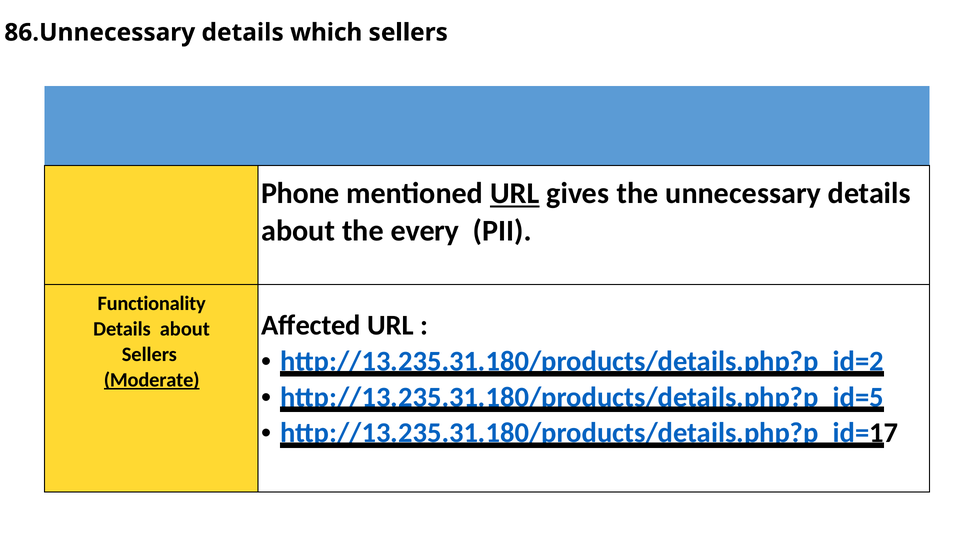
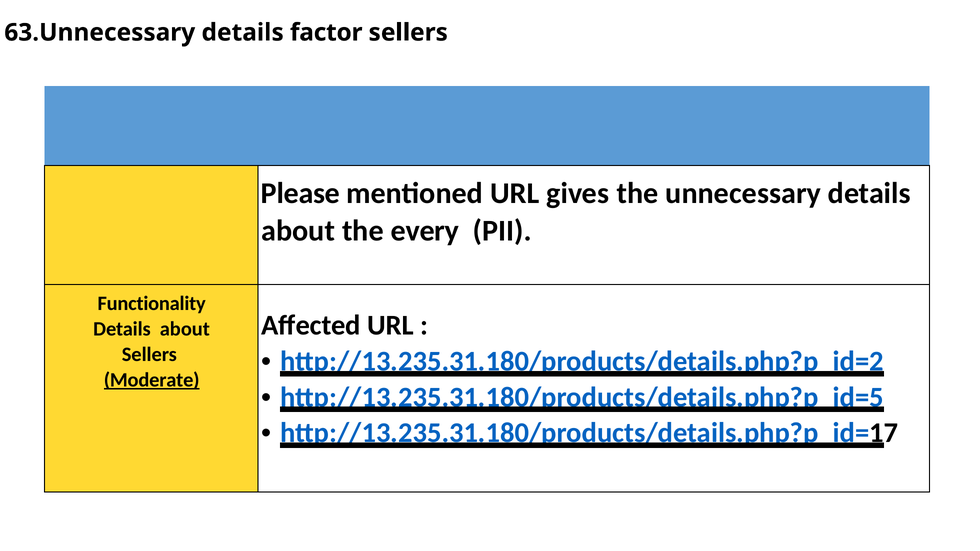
86.Unnecessary: 86.Unnecessary -> 63.Unnecessary (100, 33)
which: which -> factor (326, 33)
Phone: Phone -> Please (300, 194)
URL underline: present -> none (515, 194)
